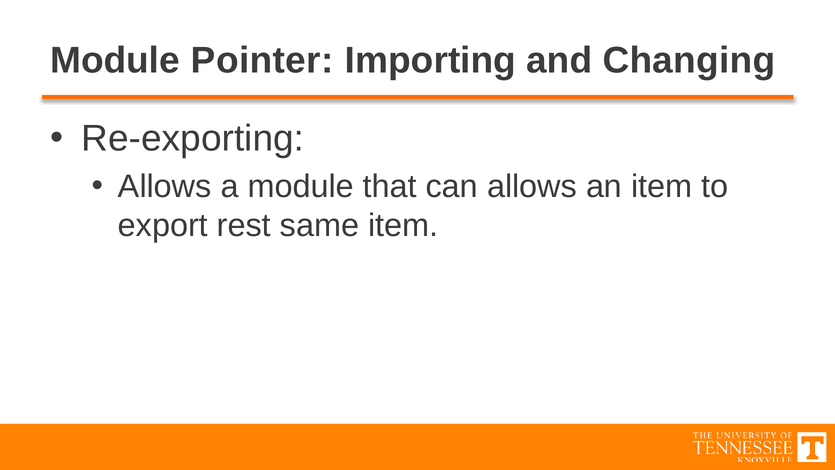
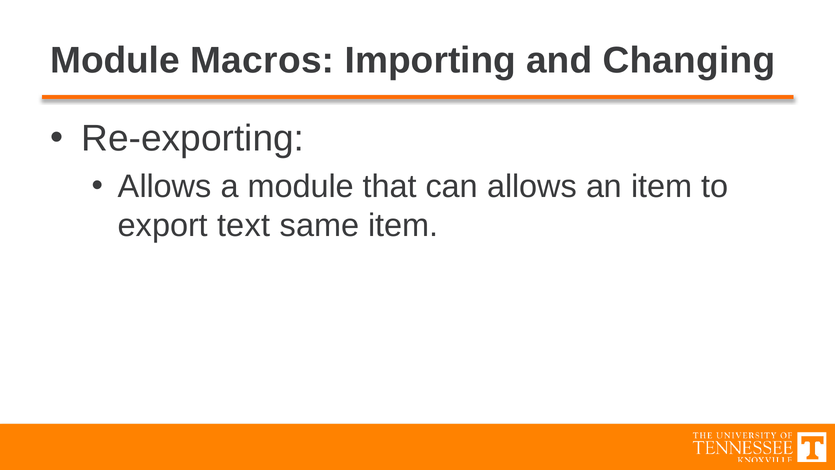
Pointer: Pointer -> Macros (262, 61)
rest: rest -> text (244, 226)
